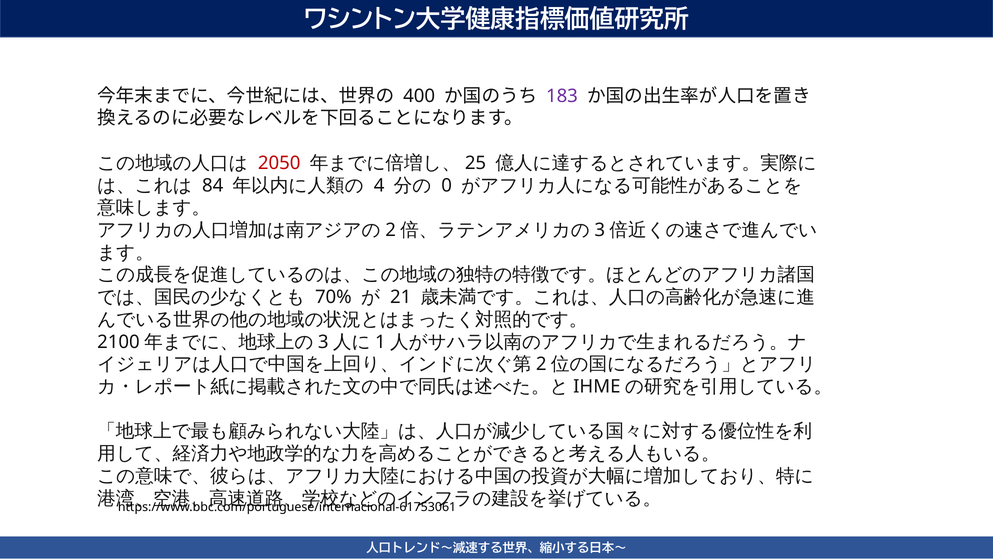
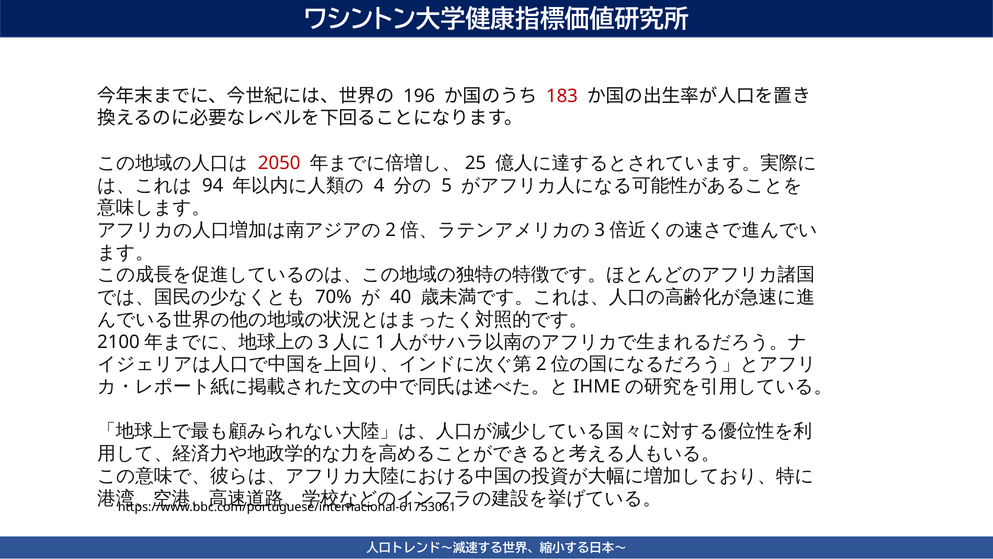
400: 400 -> 196 (419, 96)
183 colour: purple -> red (562, 96)
84: 84 -> 94 (213, 185)
0: 0 -> 5 (447, 185)
21: 21 -> 40 (401, 297)
